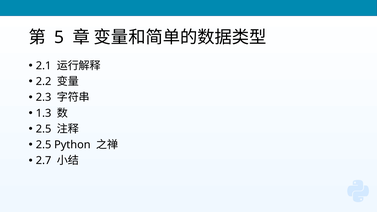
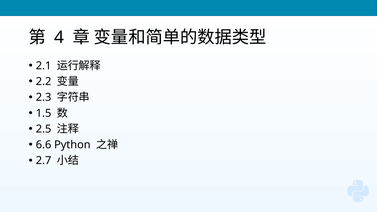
5: 5 -> 4 (59, 37)
1.3: 1.3 -> 1.5 (44, 113)
2.5: 2.5 -> 6.6 (44, 145)
